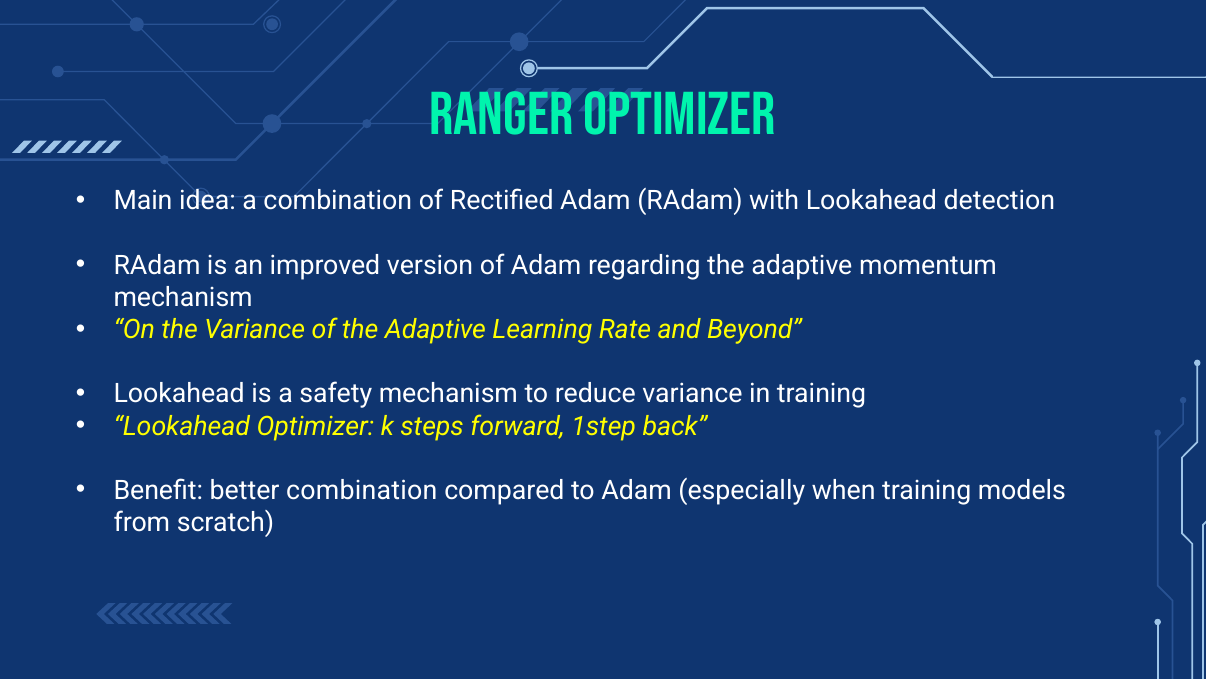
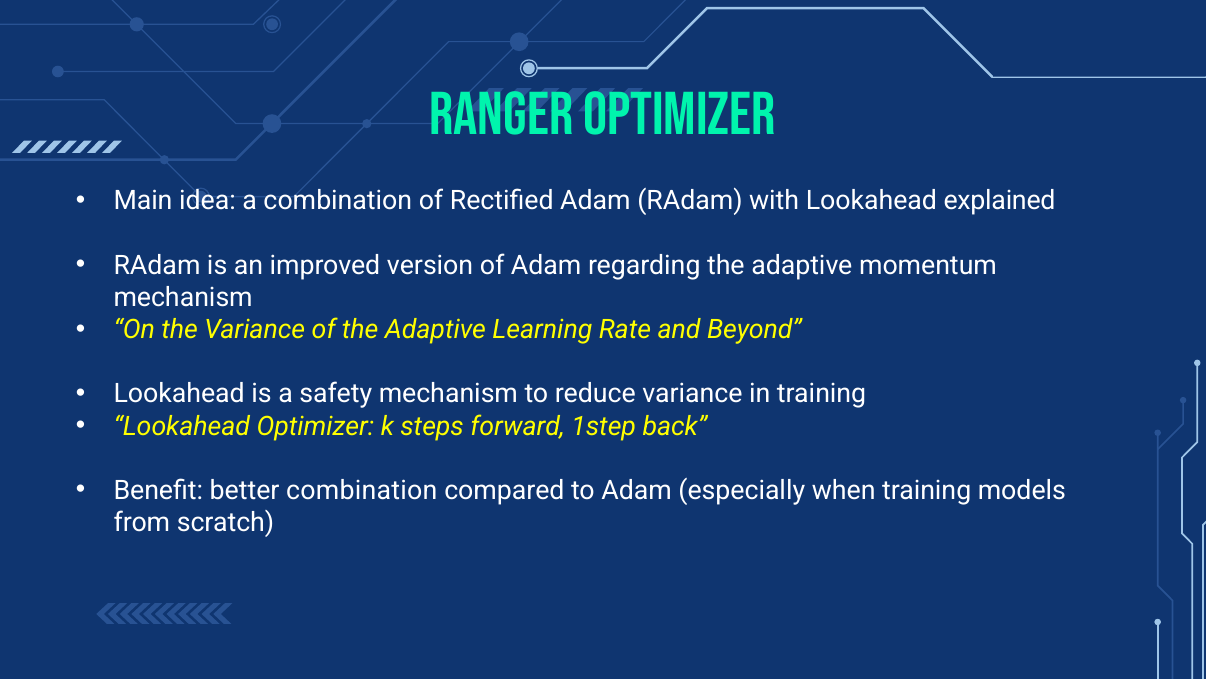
detection: detection -> explained (1000, 201)
